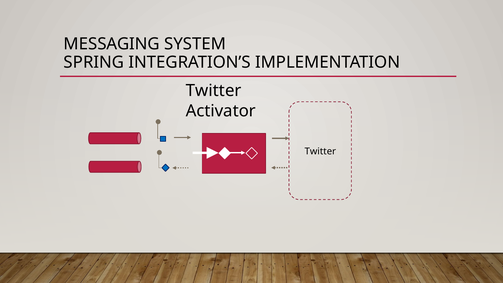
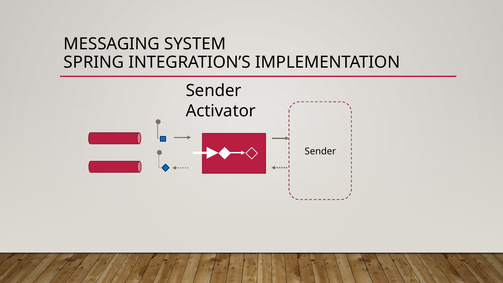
Twitter: Twitter -> Sender (214, 91)
Twitter: Twitter -> Sender (320, 151)
